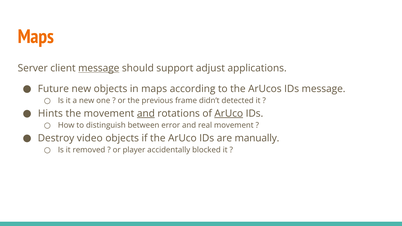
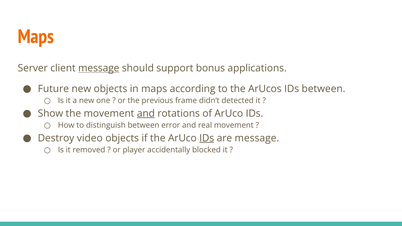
adjust: adjust -> bonus (210, 68)
IDs message: message -> between (324, 89)
Hints: Hints -> Show (50, 113)
ArUco underline: present -> none (229, 113)
IDs underline: none -> present (207, 138)
are manually: manually -> message (257, 138)
